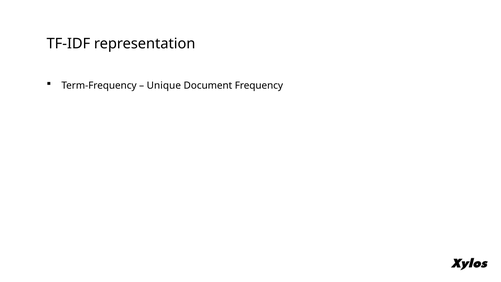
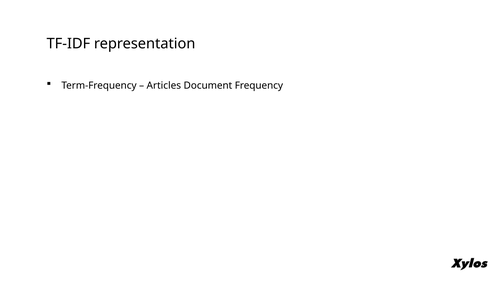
Unique: Unique -> Articles (164, 85)
